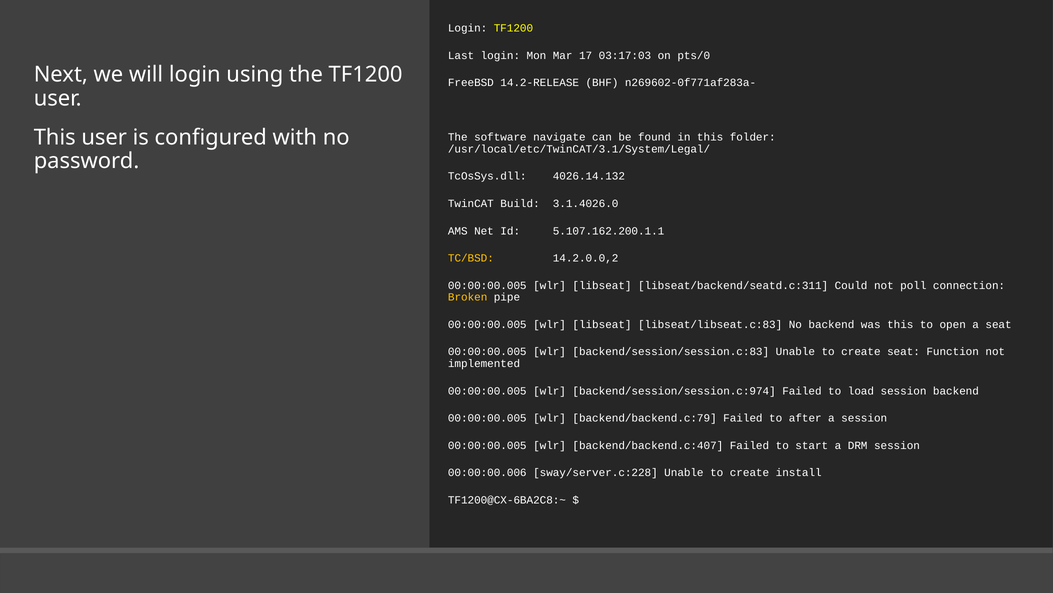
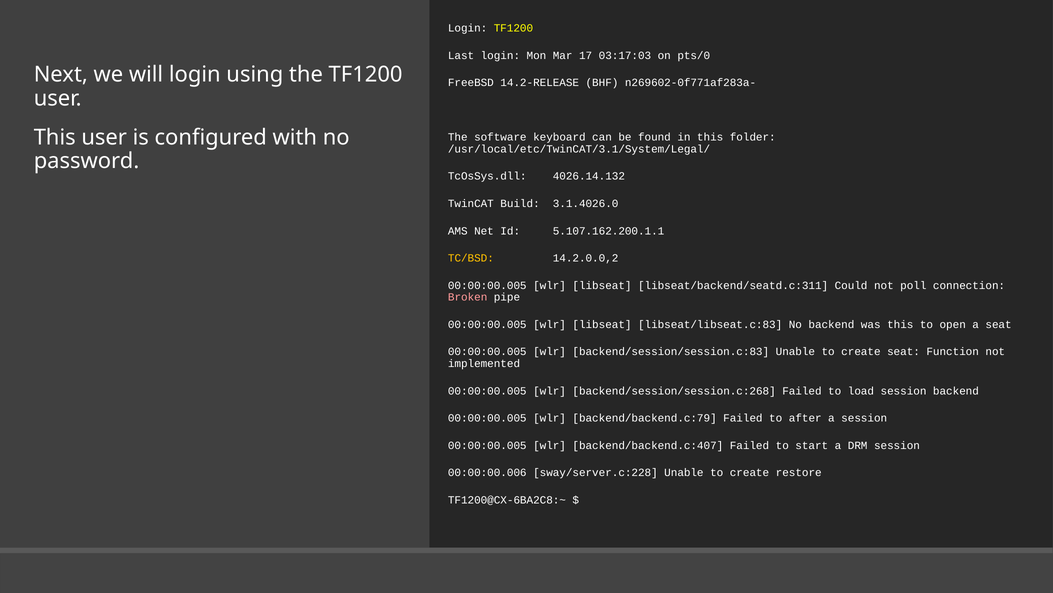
navigate: navigate -> keyboard (559, 137)
Broken colour: yellow -> pink (468, 297)
backend/session/session.c:974: backend/session/session.c:974 -> backend/session/session.c:268 (674, 391)
install: install -> restore (799, 472)
